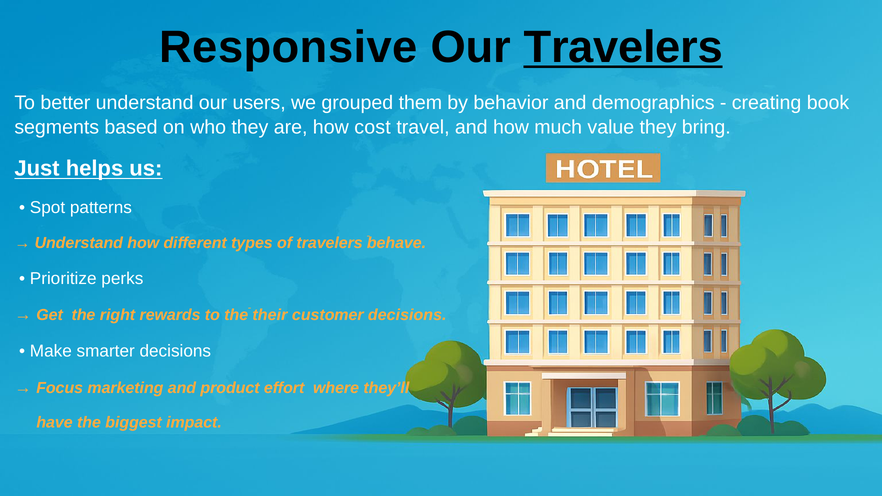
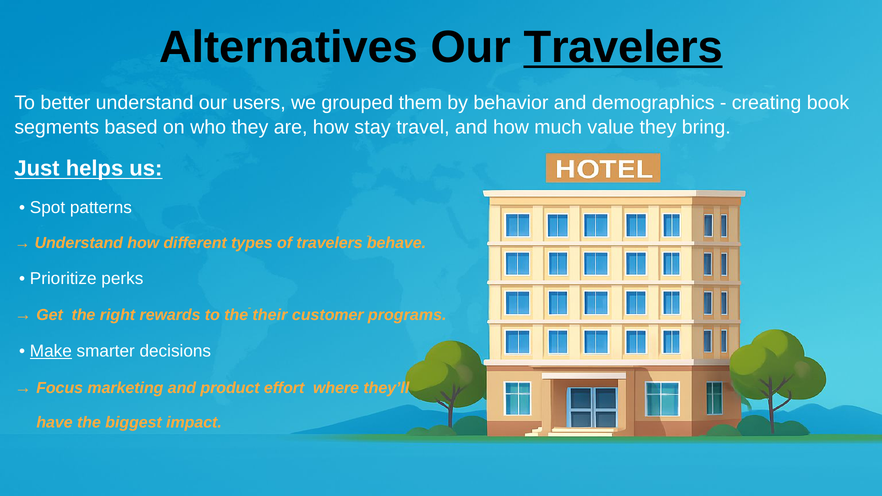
Responsive: Responsive -> Alternatives (289, 47)
cost: cost -> stay (373, 128)
customer decisions: decisions -> programs (407, 315)
Make underline: none -> present (51, 351)
